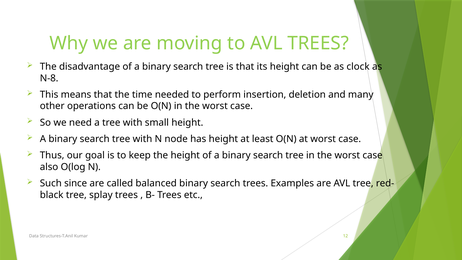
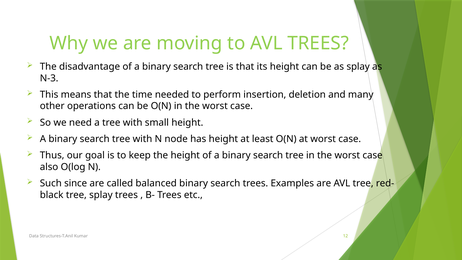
as clock: clock -> splay (358, 67)
N-8: N-8 -> N-3 (49, 78)
